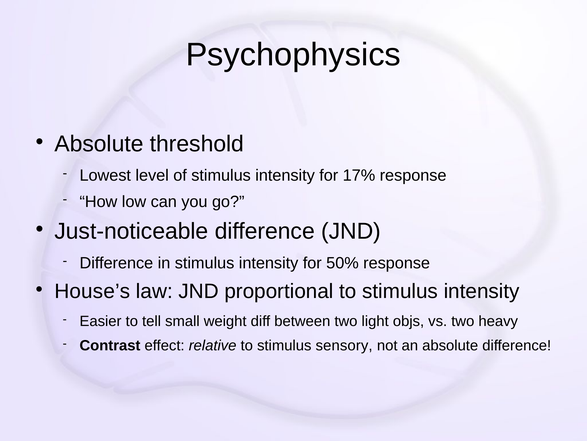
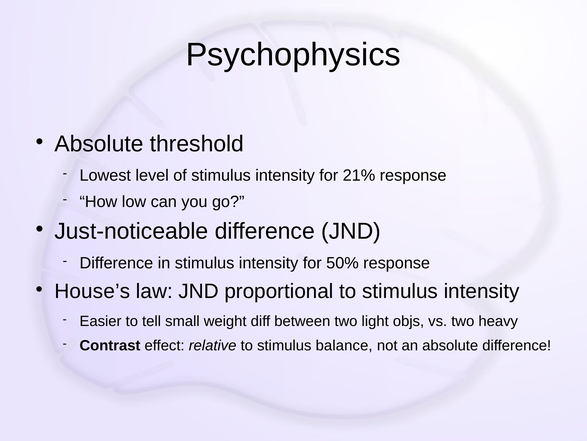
17%: 17% -> 21% (359, 175)
sensory: sensory -> balance (344, 345)
